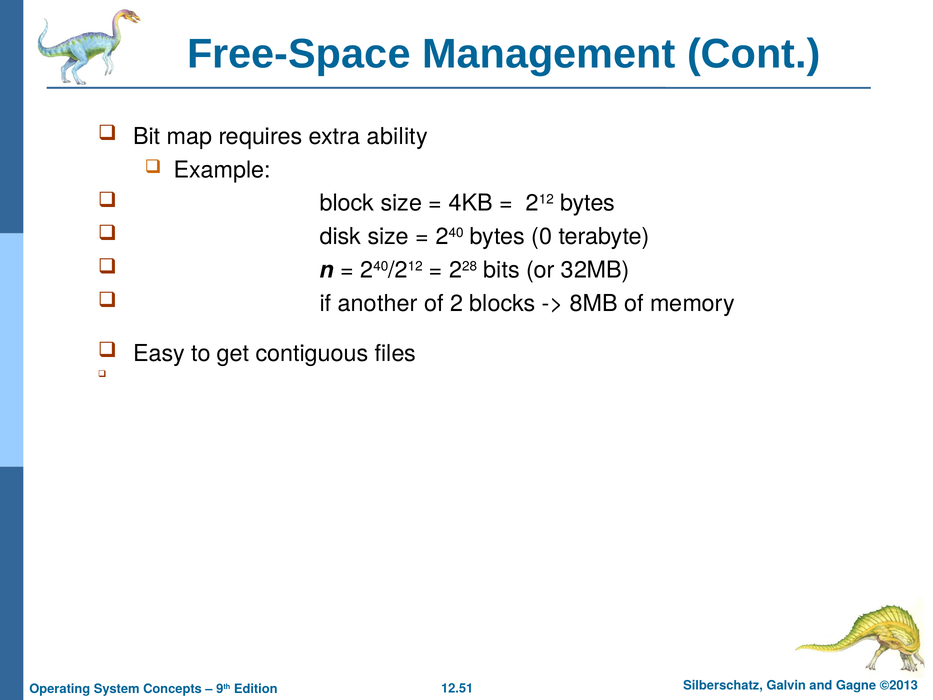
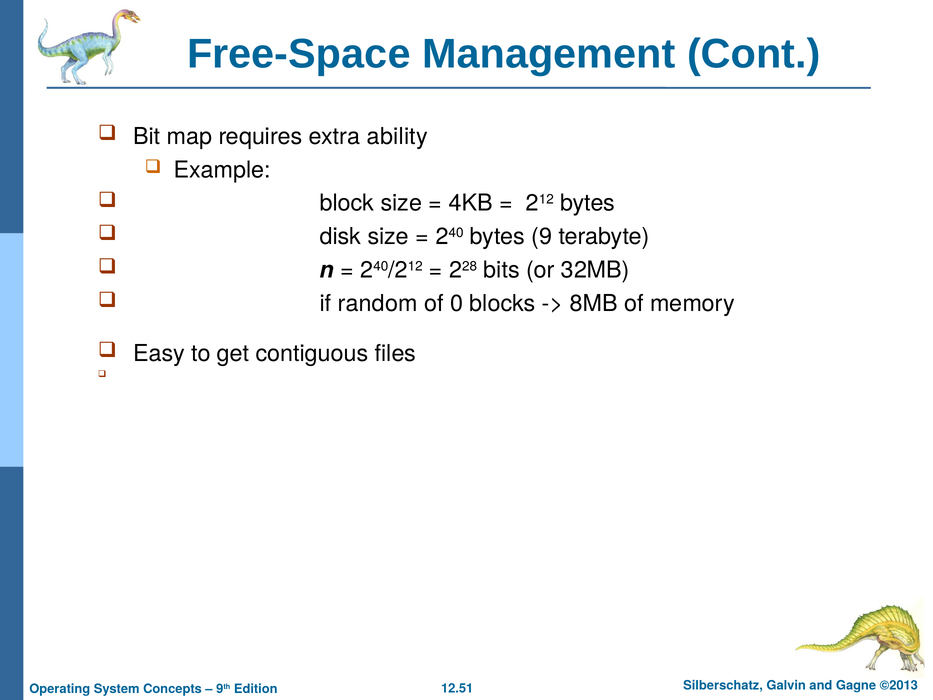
0: 0 -> 9 (542, 237)
another: another -> random (378, 303)
2: 2 -> 0 (456, 303)
